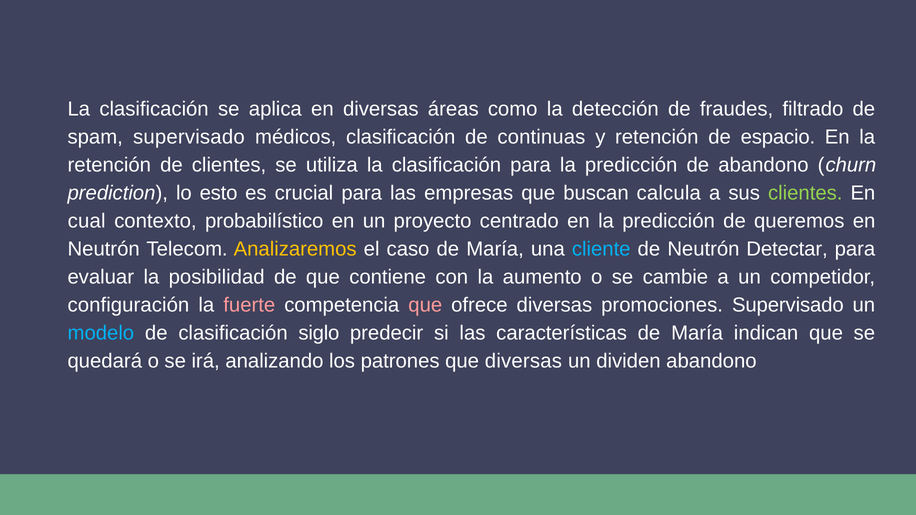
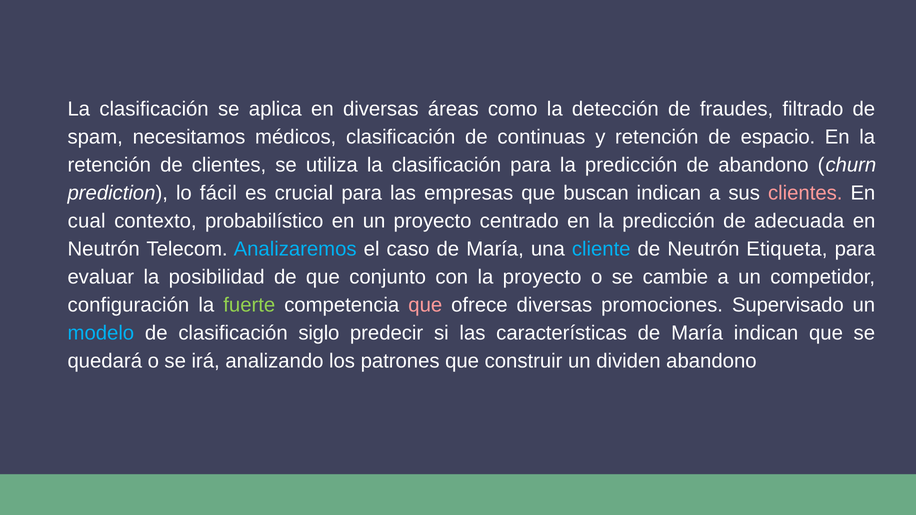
spam supervisado: supervisado -> necesitamos (189, 137)
esto: esto -> fácil (218, 193)
buscan calcula: calcula -> indican (669, 193)
clientes colour: light green -> pink (805, 193)
queremos: queremos -> adecuada (799, 221)
Analizaremos colour: yellow -> light blue (295, 249)
Detectar: Detectar -> Etiqueta (787, 249)
contiene: contiene -> conjunto (388, 277)
la aumento: aumento -> proyecto (542, 277)
fuerte colour: pink -> light green (249, 305)
que diversas: diversas -> construir (524, 361)
